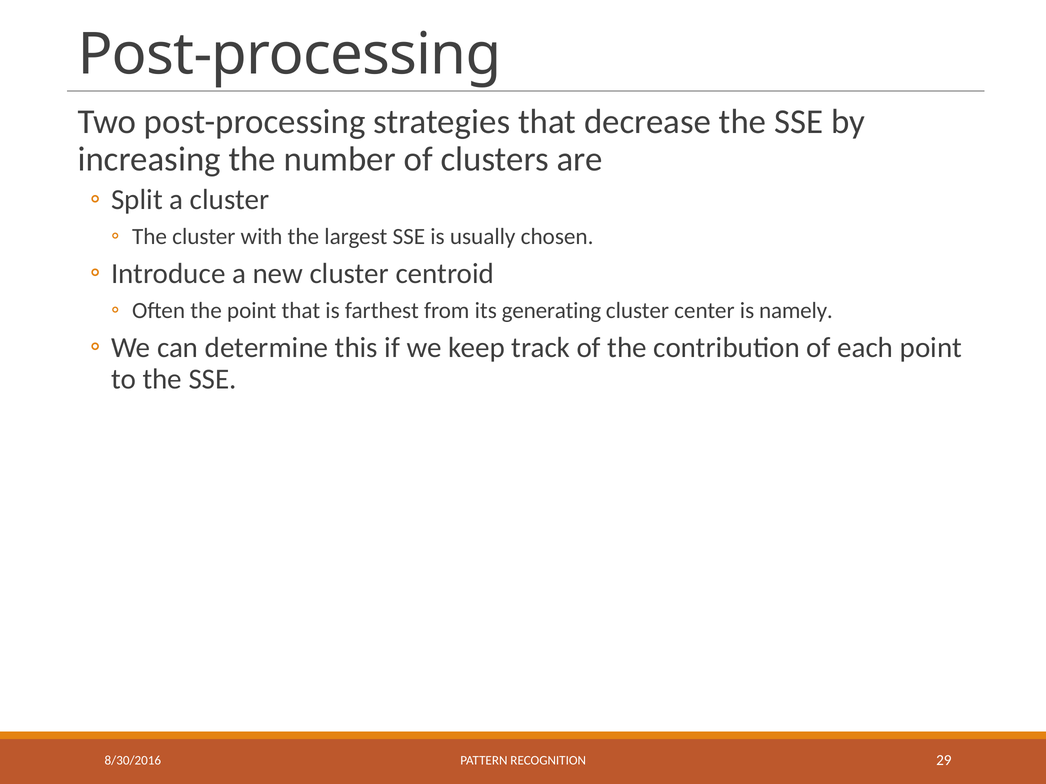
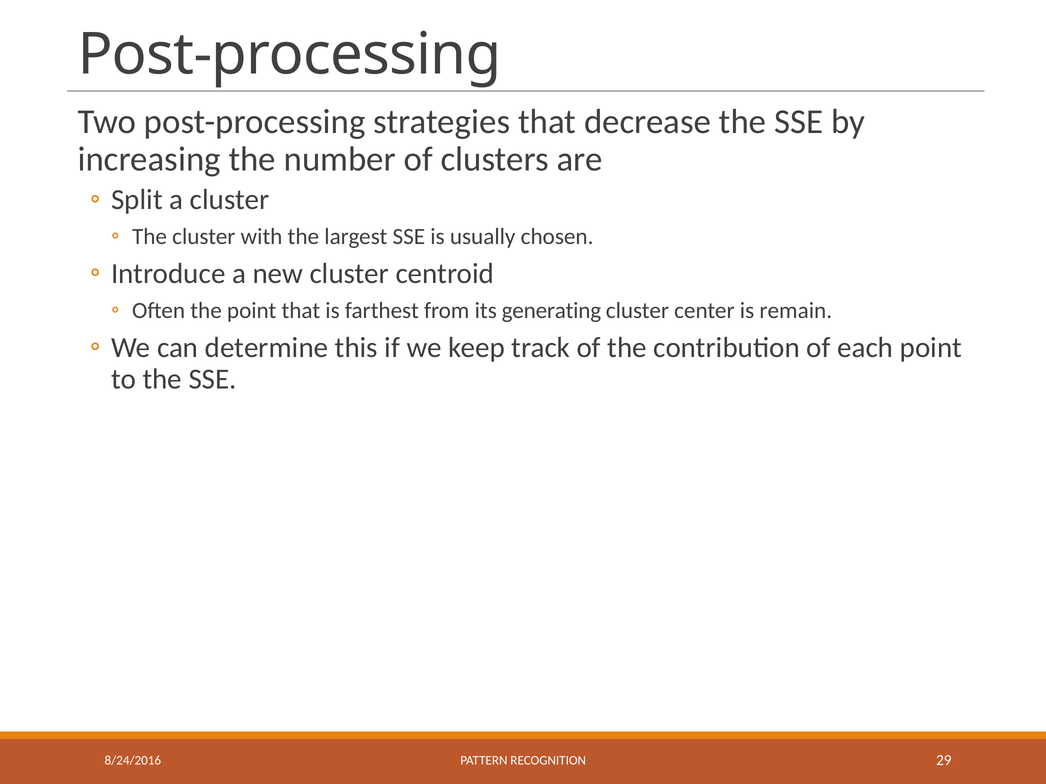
namely: namely -> remain (796, 311)
8/30/2016: 8/30/2016 -> 8/24/2016 (133, 761)
